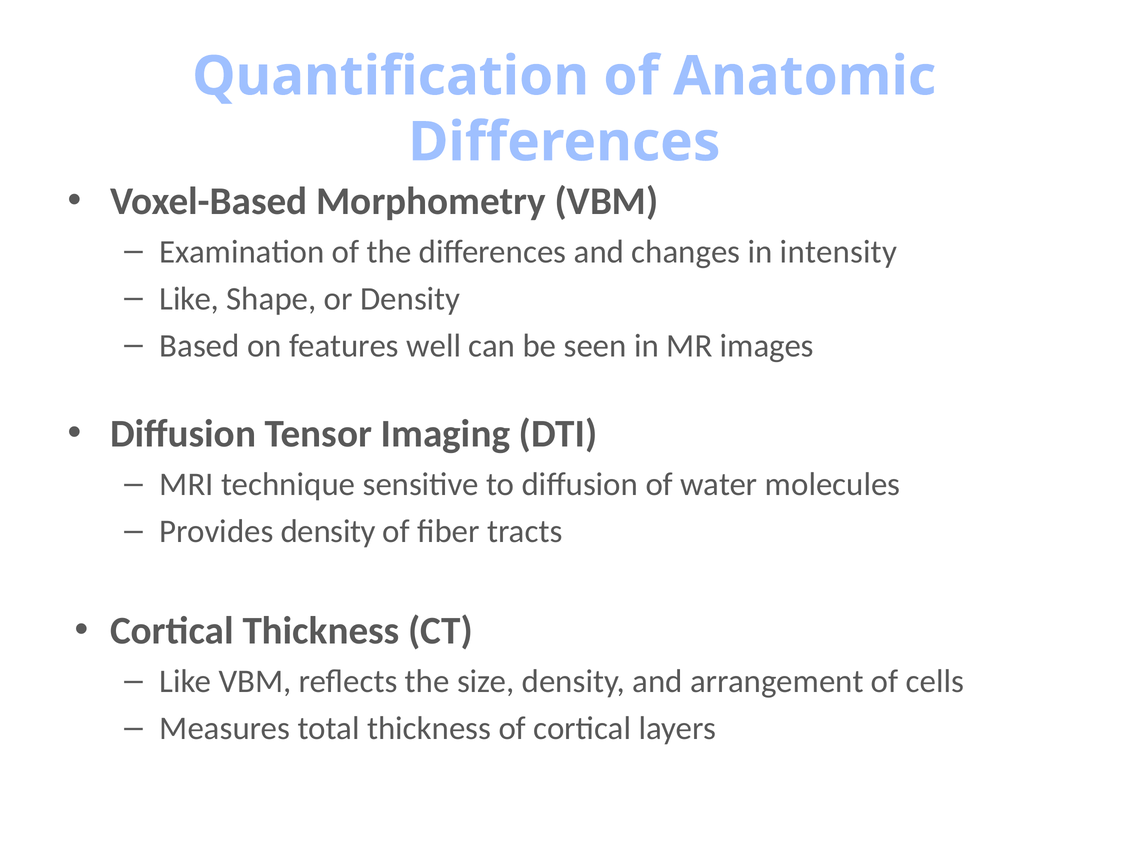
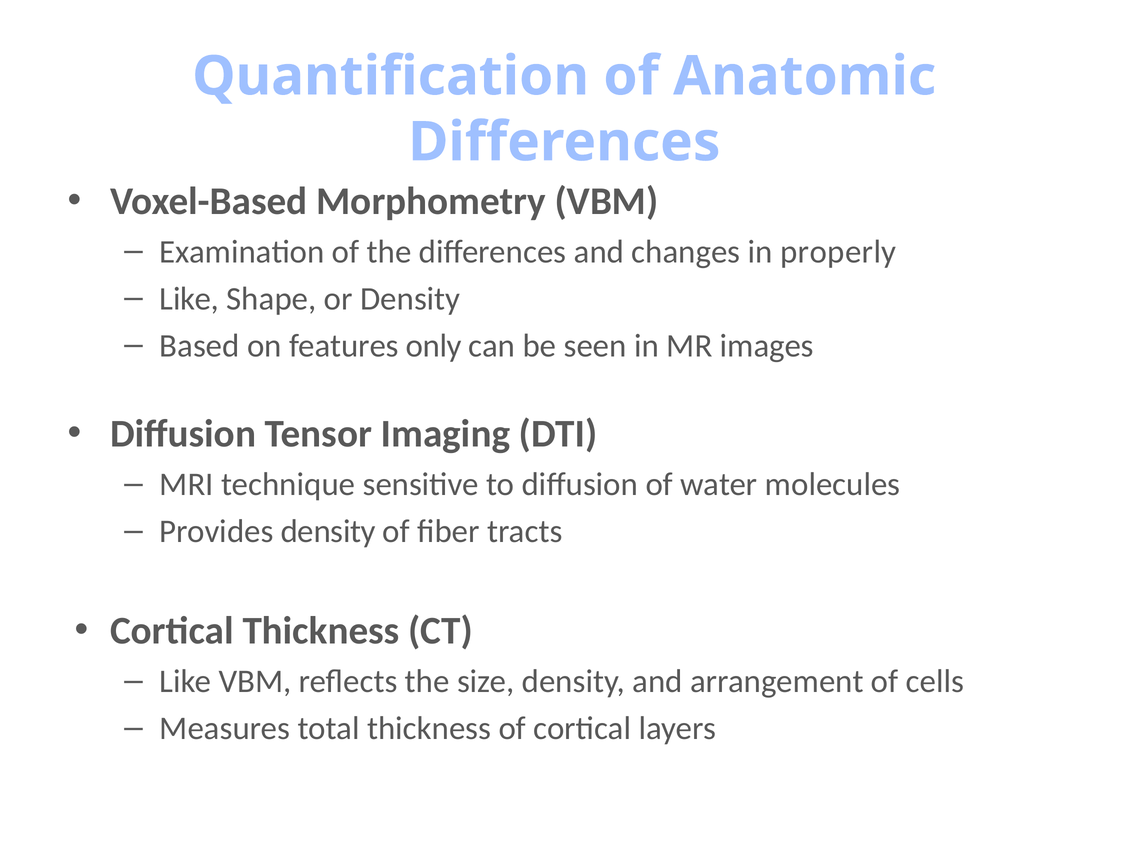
intensity: intensity -> properly (838, 252)
well: well -> only (434, 346)
